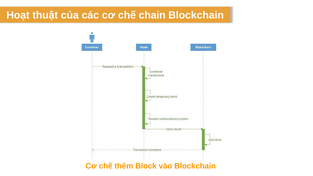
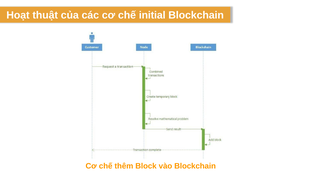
chain: chain -> initial (152, 15)
